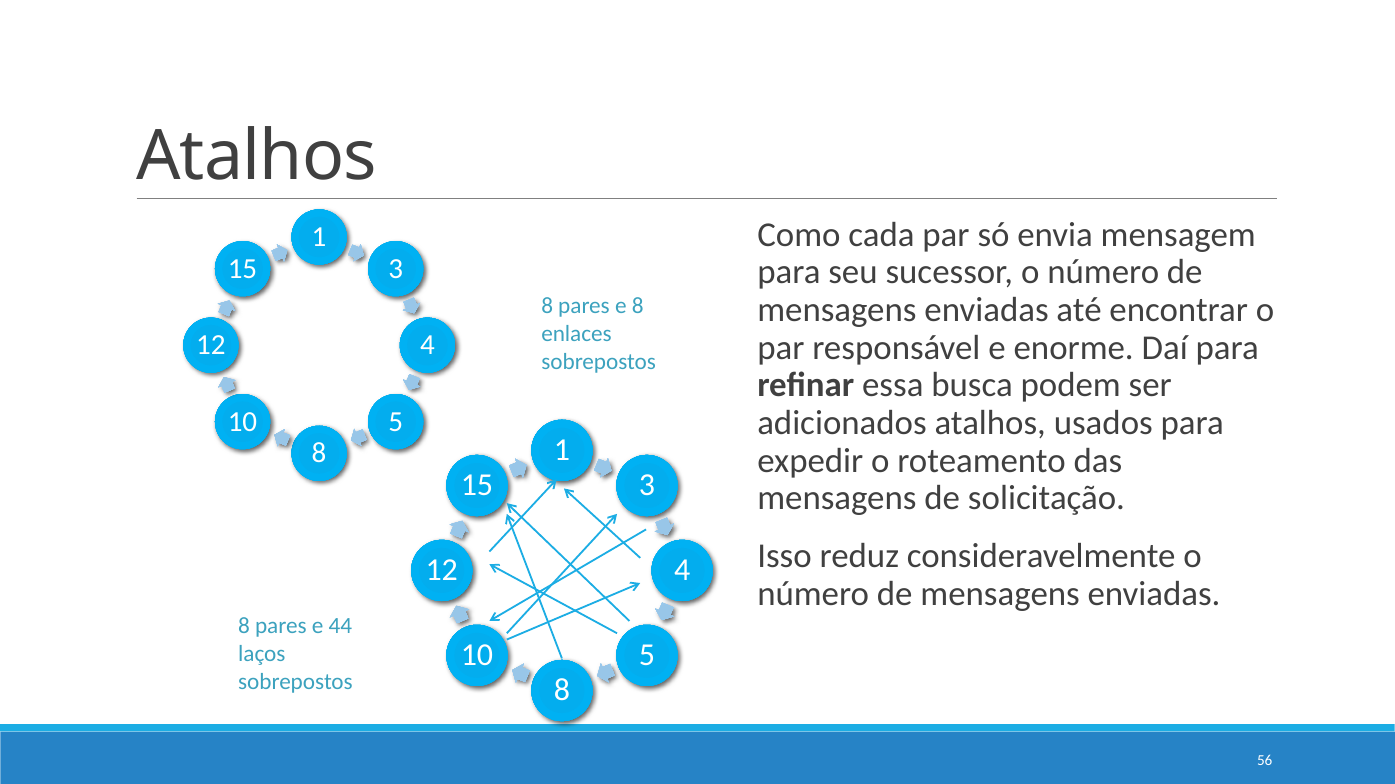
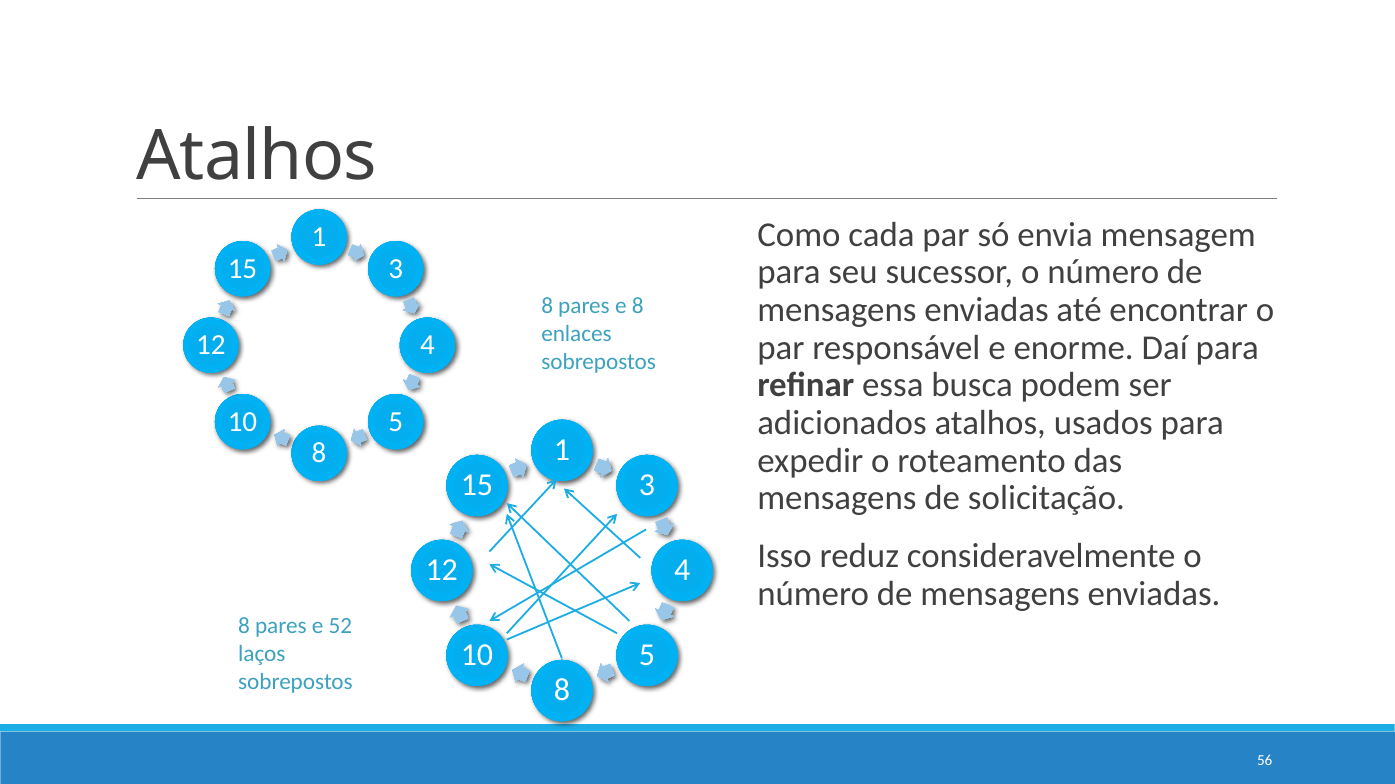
44: 44 -> 52 (340, 627)
